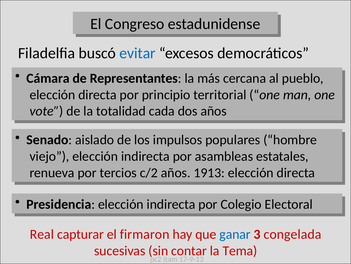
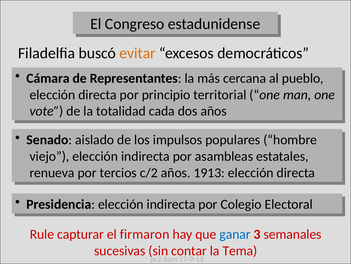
evitar colour: blue -> orange (138, 53)
Real: Real -> Rule (42, 234)
congelada: congelada -> semanales (293, 234)
